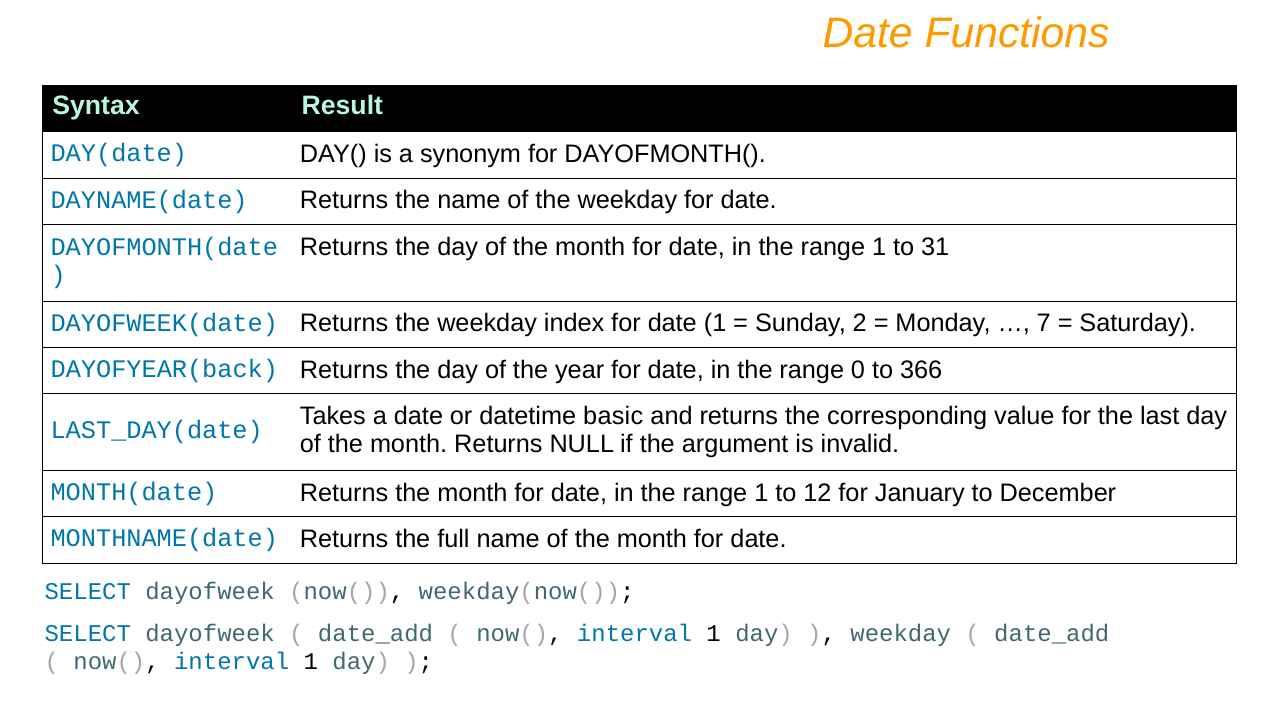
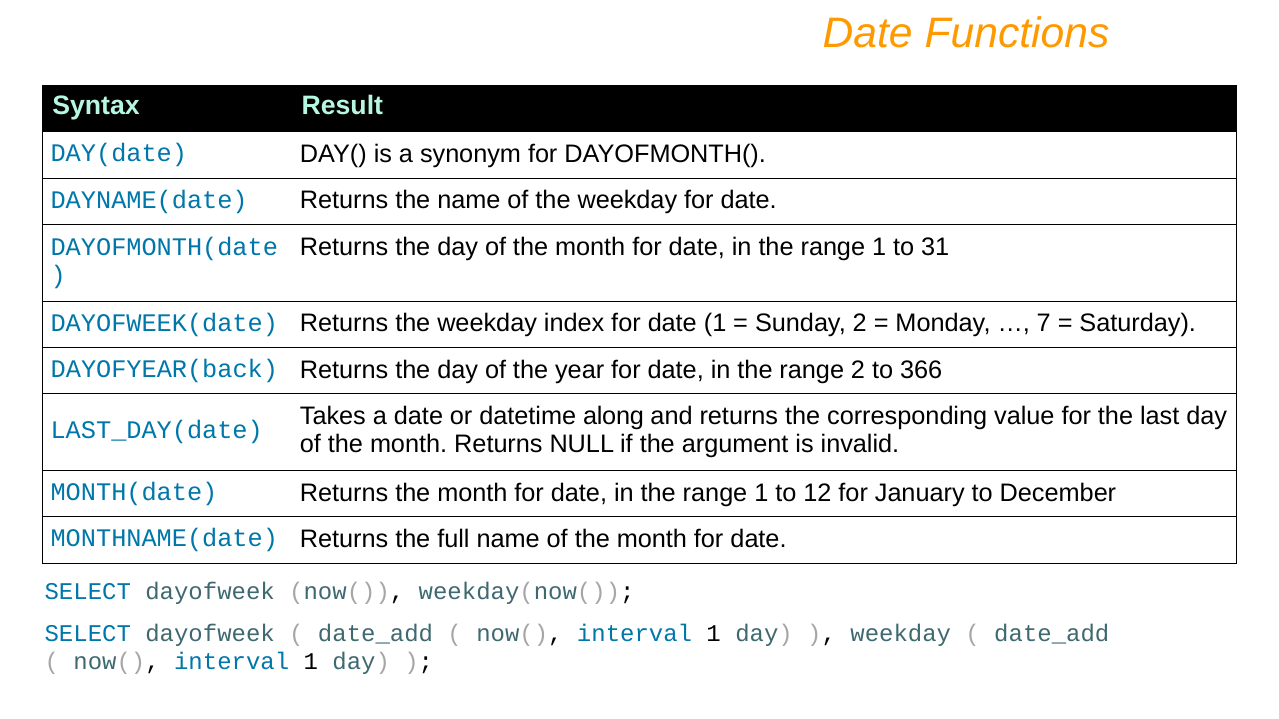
range 0: 0 -> 2 (858, 370)
basic: basic -> along (613, 417)
